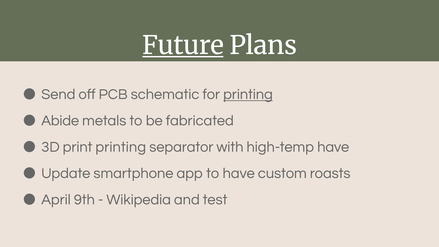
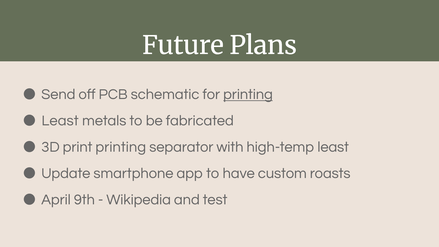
Future underline: present -> none (183, 46)
Abide: Abide -> Least (60, 121)
high-temp have: have -> least (333, 147)
